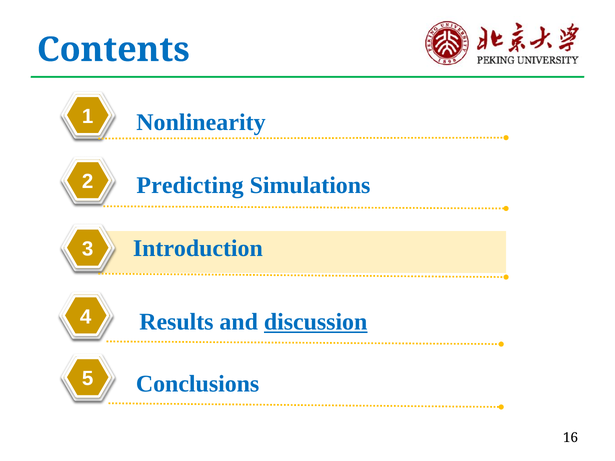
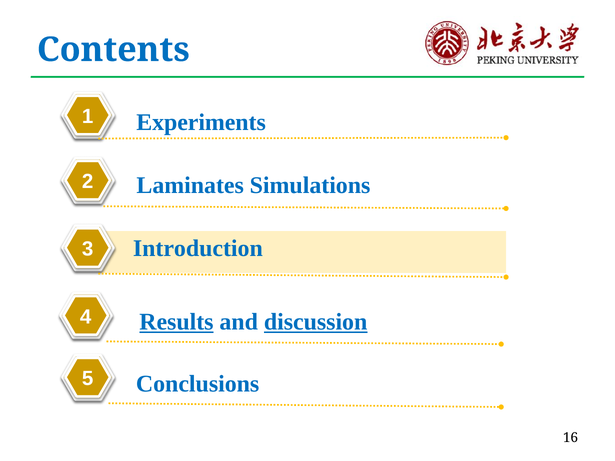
Nonlinearity: Nonlinearity -> Experiments (201, 122)
Predicting: Predicting -> Laminates (190, 185)
Results underline: none -> present (176, 322)
